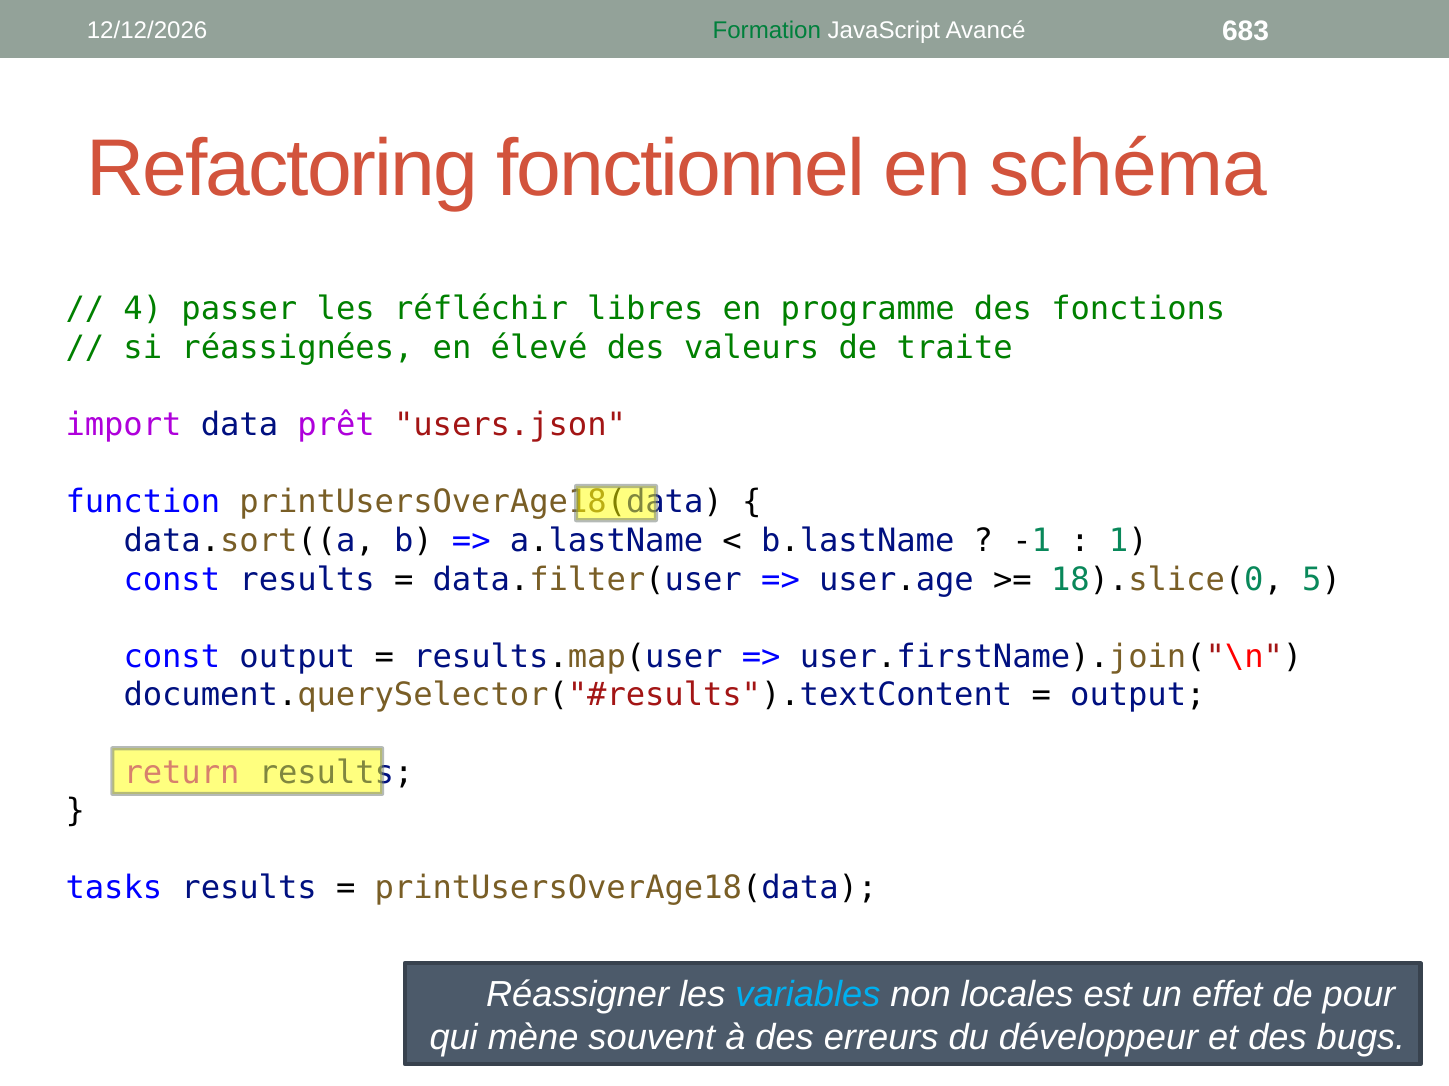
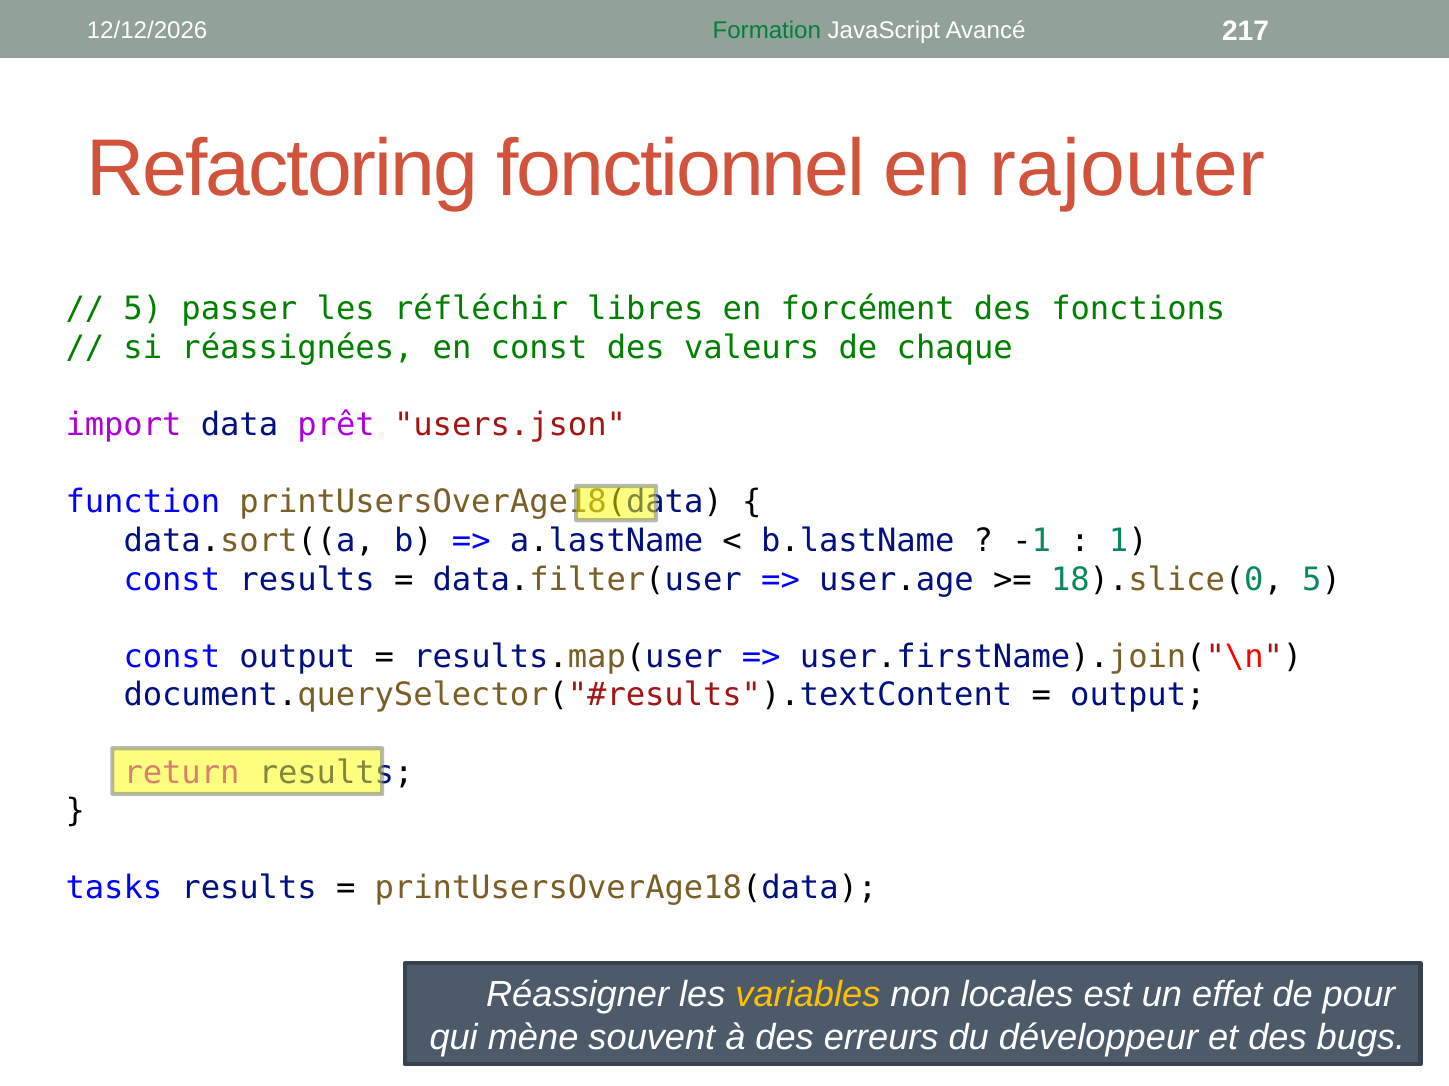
683: 683 -> 217 (1246, 31)
schéma: schéma -> rajouter (1128, 169)
4: 4 -> 5 (143, 310)
programme: programme -> forcément (868, 310)
en élevé: élevé -> const (539, 348)
traite: traite -> chaque (955, 348)
variables colour: light blue -> yellow (808, 995)
